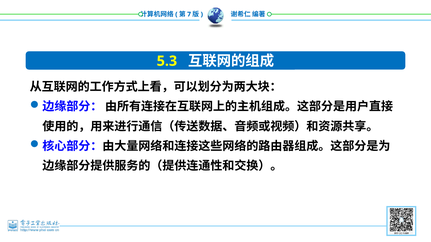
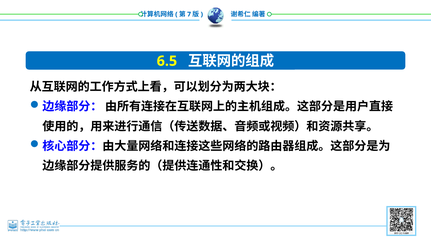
5.3: 5.3 -> 6.5 (167, 61)
